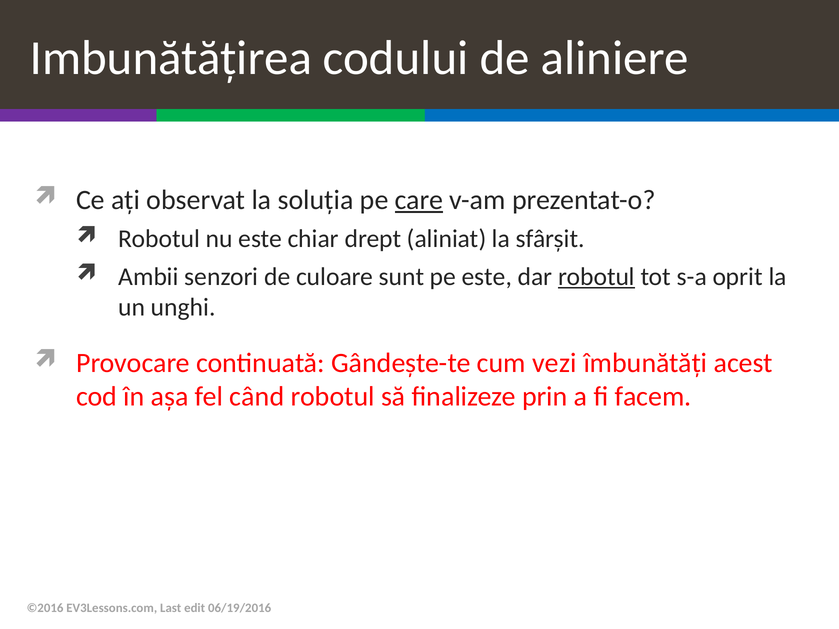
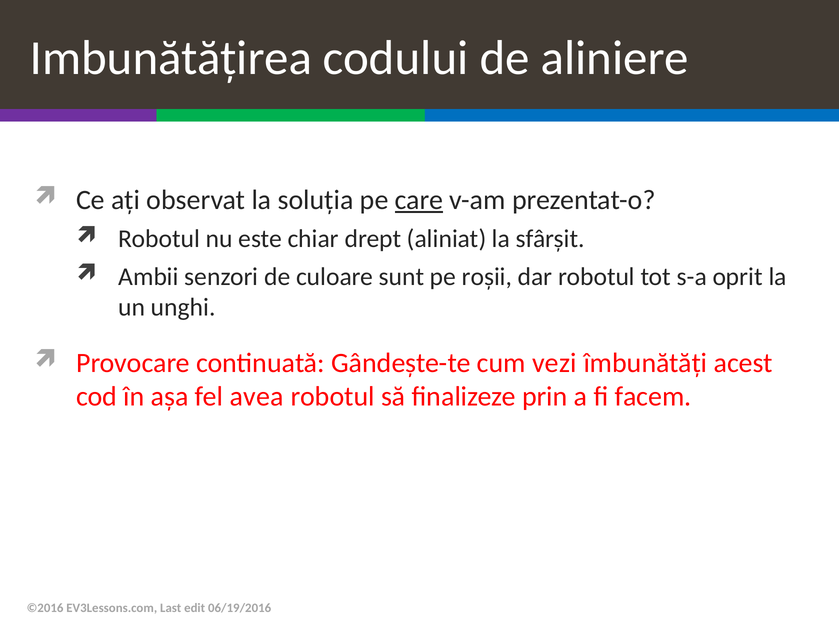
pe este: este -> roșii (487, 277)
robotul underline: present -> none (596, 277)
când: când -> avea (257, 397)
